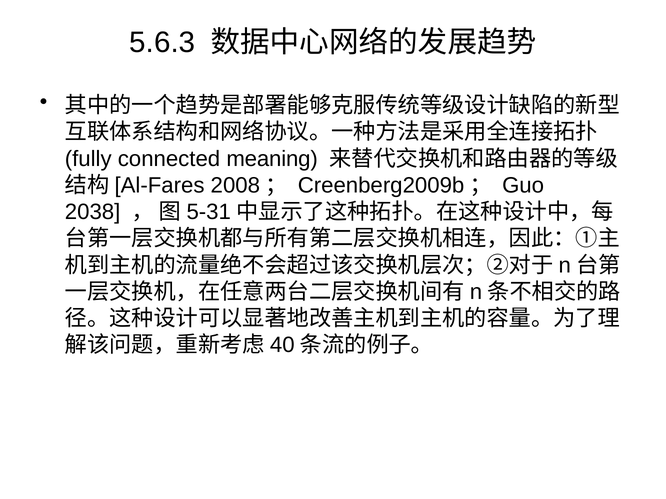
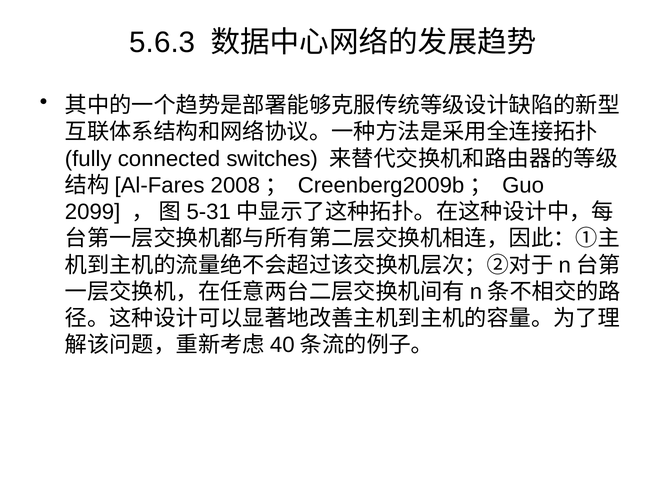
meaning: meaning -> switches (272, 159)
2038: 2038 -> 2099 (93, 212)
